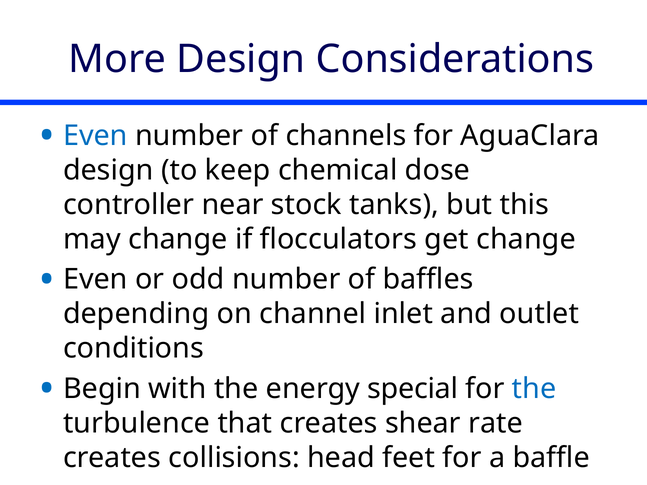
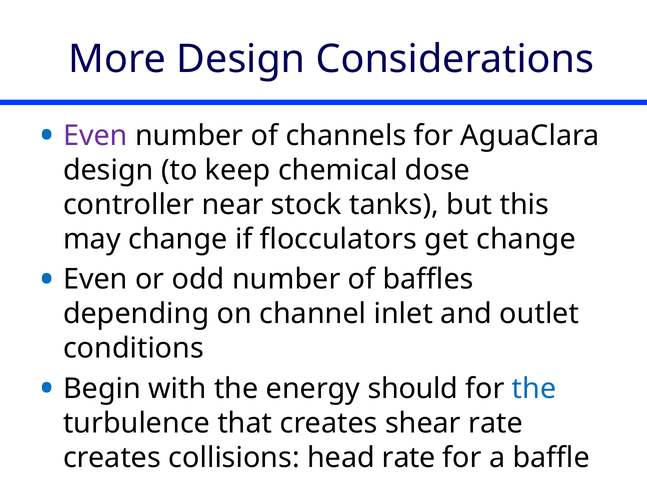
Even colour: blue -> purple (95, 136)
special: special -> should (413, 389)
head feet: feet -> rate (409, 458)
